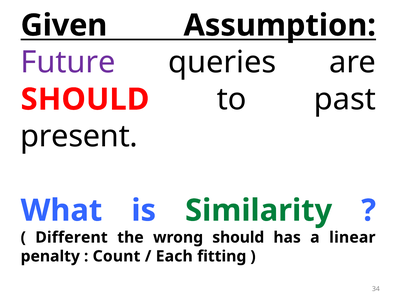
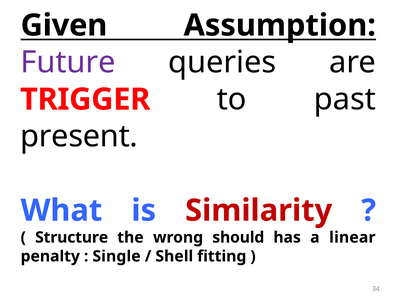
SHOULD: SHOULD -> TRIGGER (85, 99)
Similarity colour: green -> red (259, 211)
Different: Different -> Structure (72, 237)
Count: Count -> Single (117, 256)
Each: Each -> Shell (174, 256)
